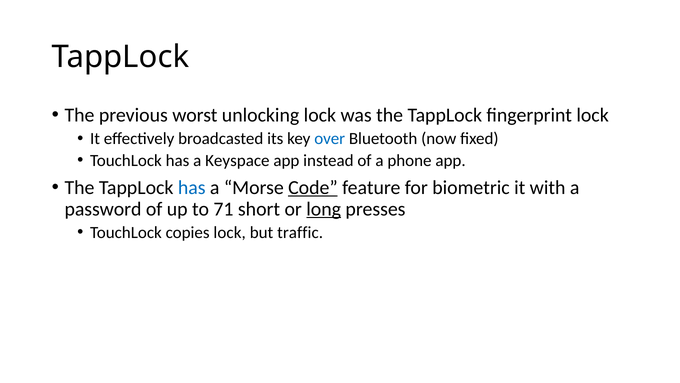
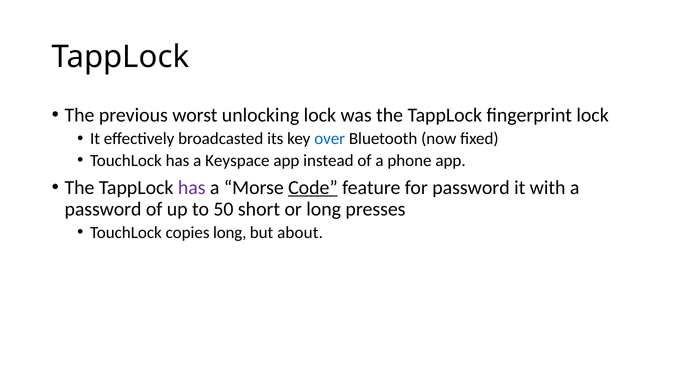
has colour: blue -> purple (192, 187)
for biometric: biometric -> password (471, 187)
71: 71 -> 50 (223, 209)
long underline: present -> none (324, 209)
copies lock: lock -> long (230, 232)
traffic: traffic -> about (300, 232)
